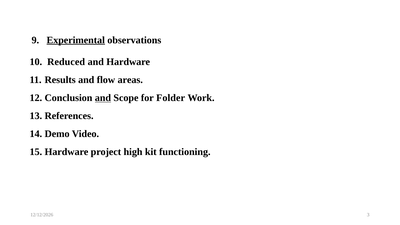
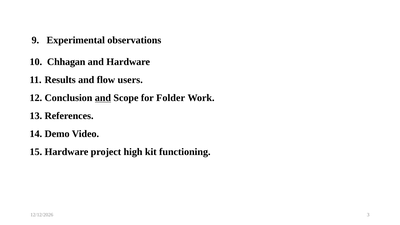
Experimental underline: present -> none (76, 40)
Reduced: Reduced -> Chhagan (66, 62)
areas: areas -> users (130, 80)
